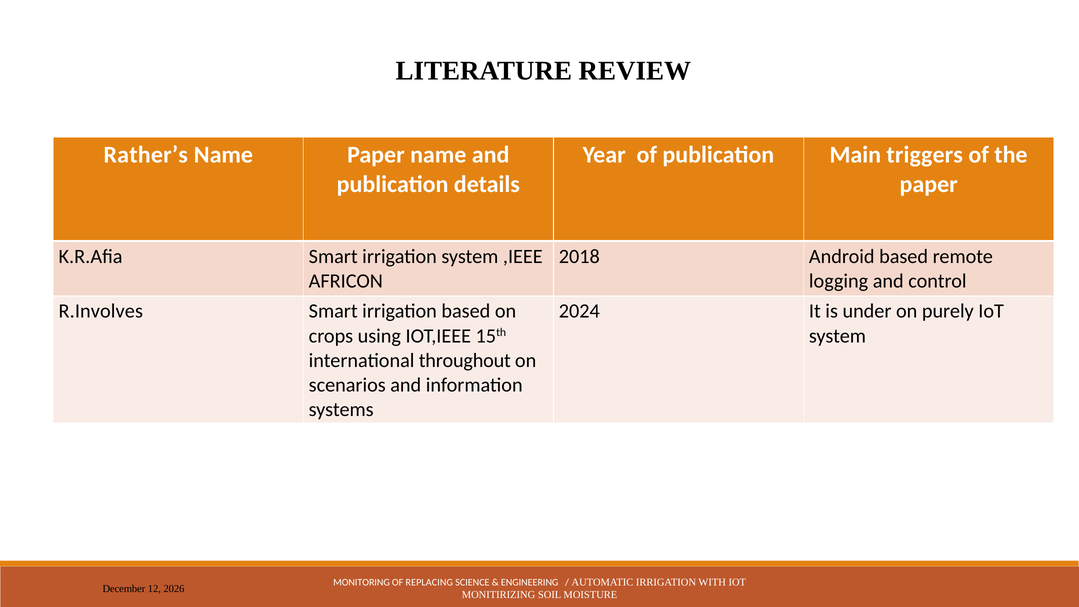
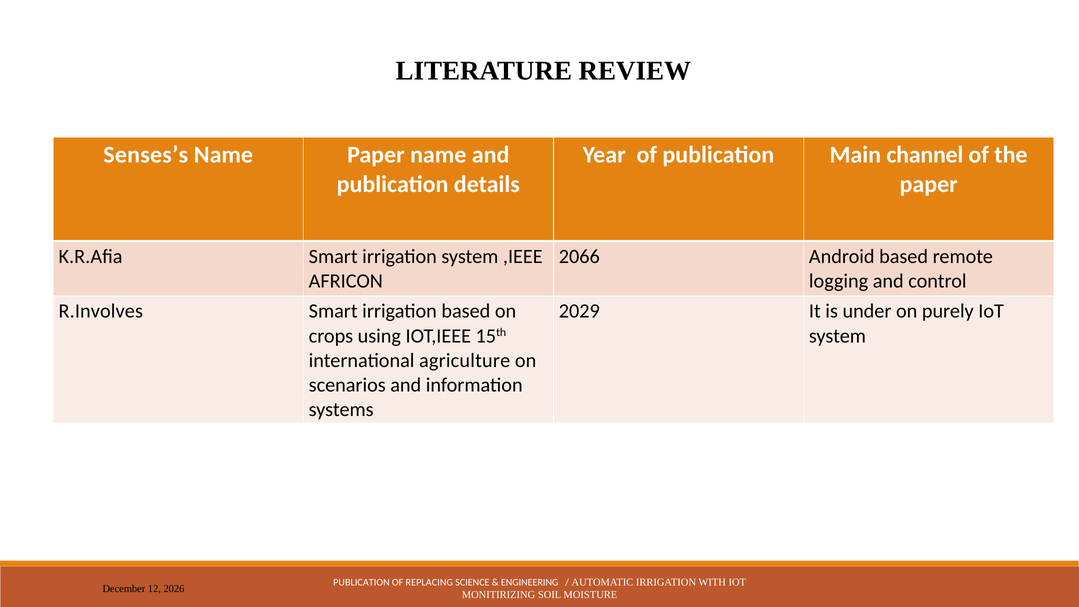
Rather’s: Rather’s -> Senses’s (146, 155)
triggers: triggers -> channel (925, 155)
2018: 2018 -> 2066 (579, 256)
2024: 2024 -> 2029 (579, 311)
throughout: throughout -> agriculture (465, 360)
MONITORING: MONITORING -> PUBLICATION (361, 582)
